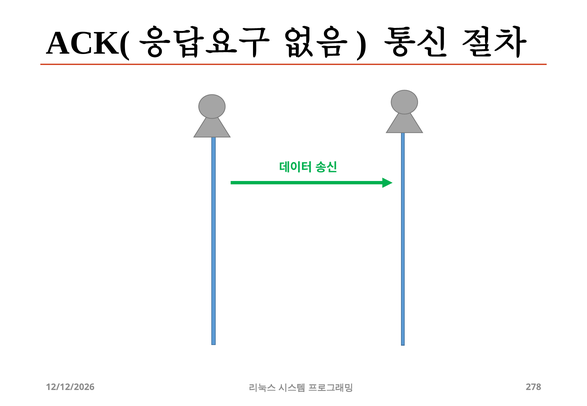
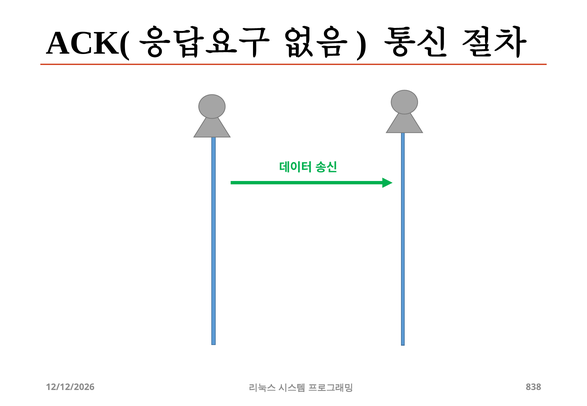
278: 278 -> 838 (534, 387)
